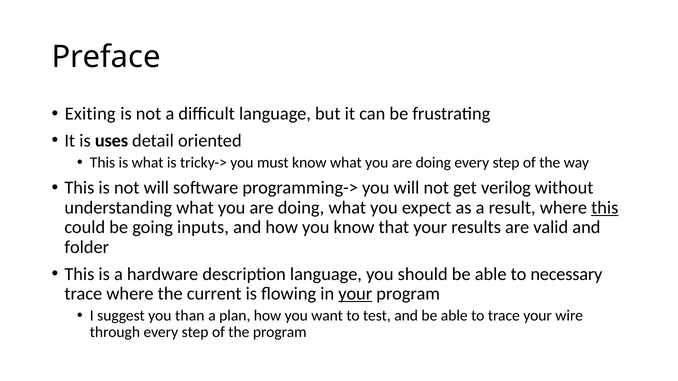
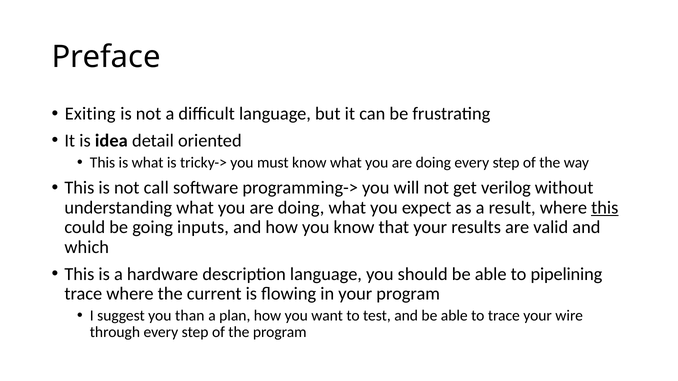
uses: uses -> idea (111, 141)
not will: will -> call (156, 188)
folder: folder -> which (87, 247)
necessary: necessary -> pipelining (566, 274)
your underline: present -> none (355, 294)
